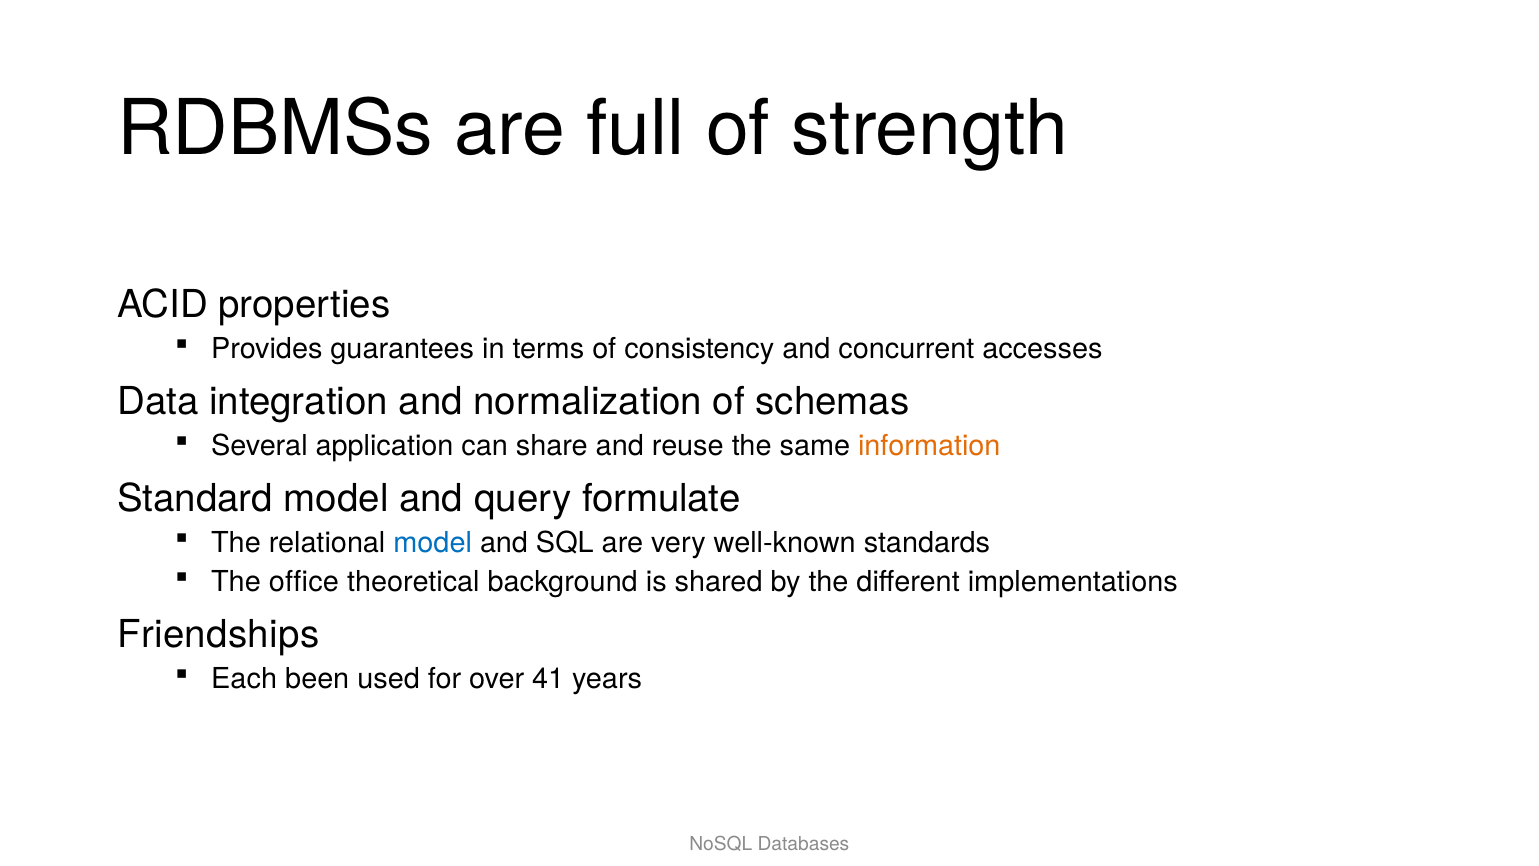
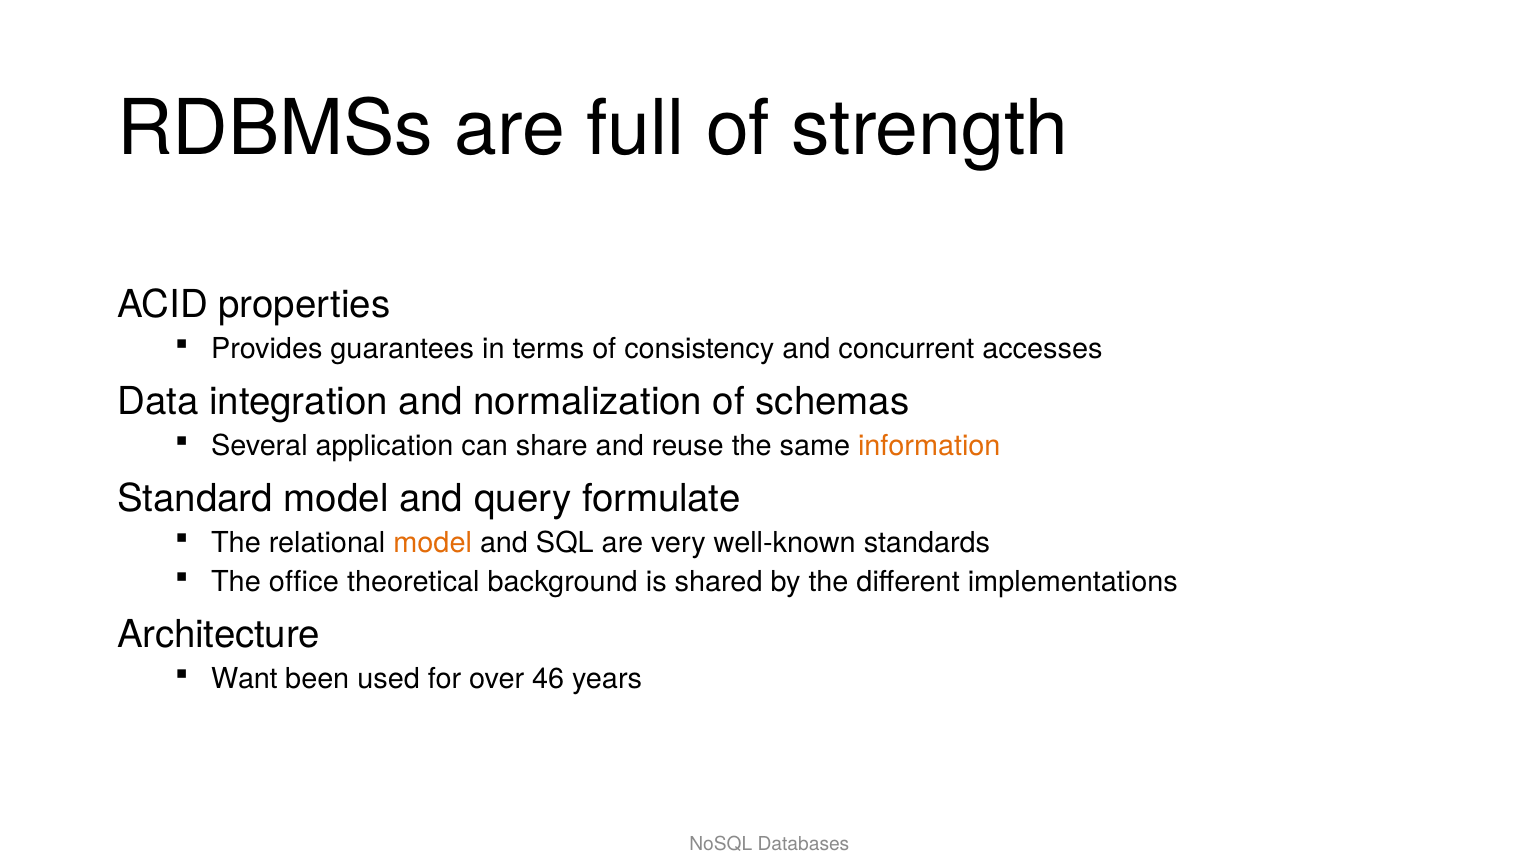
model colour: blue -> orange (433, 543)
Friendships: Friendships -> Architecture (219, 634)
Each: Each -> Want (244, 679)
41: 41 -> 46 (548, 679)
